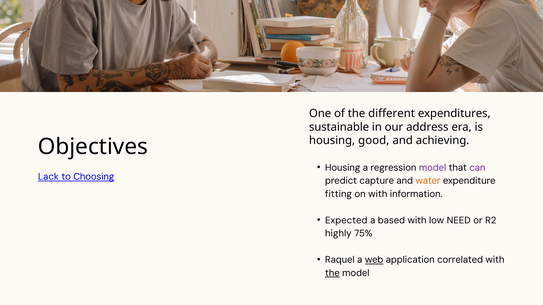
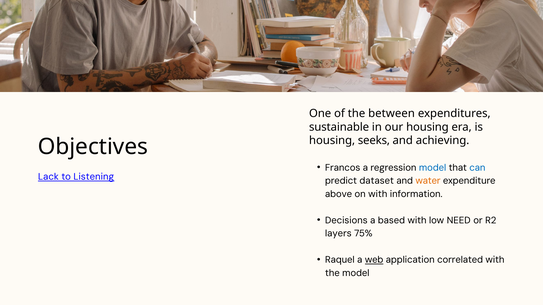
different: different -> between (392, 114)
our address: address -> housing (427, 127)
good: good -> seeks (374, 141)
Housing: Housing -> Francos (343, 168)
model colour: purple -> blue (433, 168)
can colour: purple -> blue (477, 168)
Choosing: Choosing -> Listening (94, 177)
capture: capture -> dataset (377, 181)
fitting: fitting -> above (339, 194)
Expected: Expected -> Decisions (346, 221)
highly: highly -> layers (338, 234)
the underline: present -> none (332, 273)
